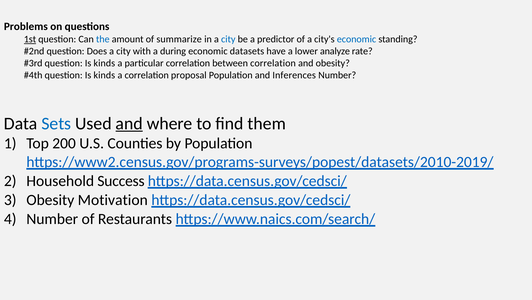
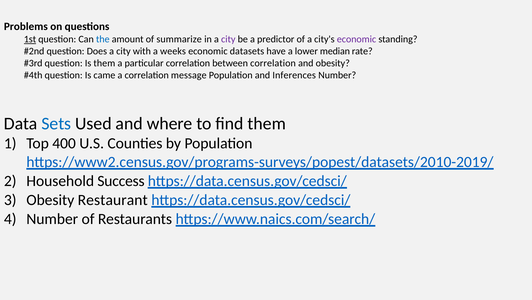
city colour: blue -> purple (228, 39)
economic colour: blue -> purple (357, 39)
during: during -> weeks (173, 51)
analyze: analyze -> median (335, 51)
kinds: kinds -> them (104, 63)
kinds: kinds -> came (104, 75)
proposal: proposal -> message (189, 75)
and underline: present -> none (129, 123)
200: 200 -> 400 (64, 143)
Motivation: Motivation -> Restaurant (113, 200)
